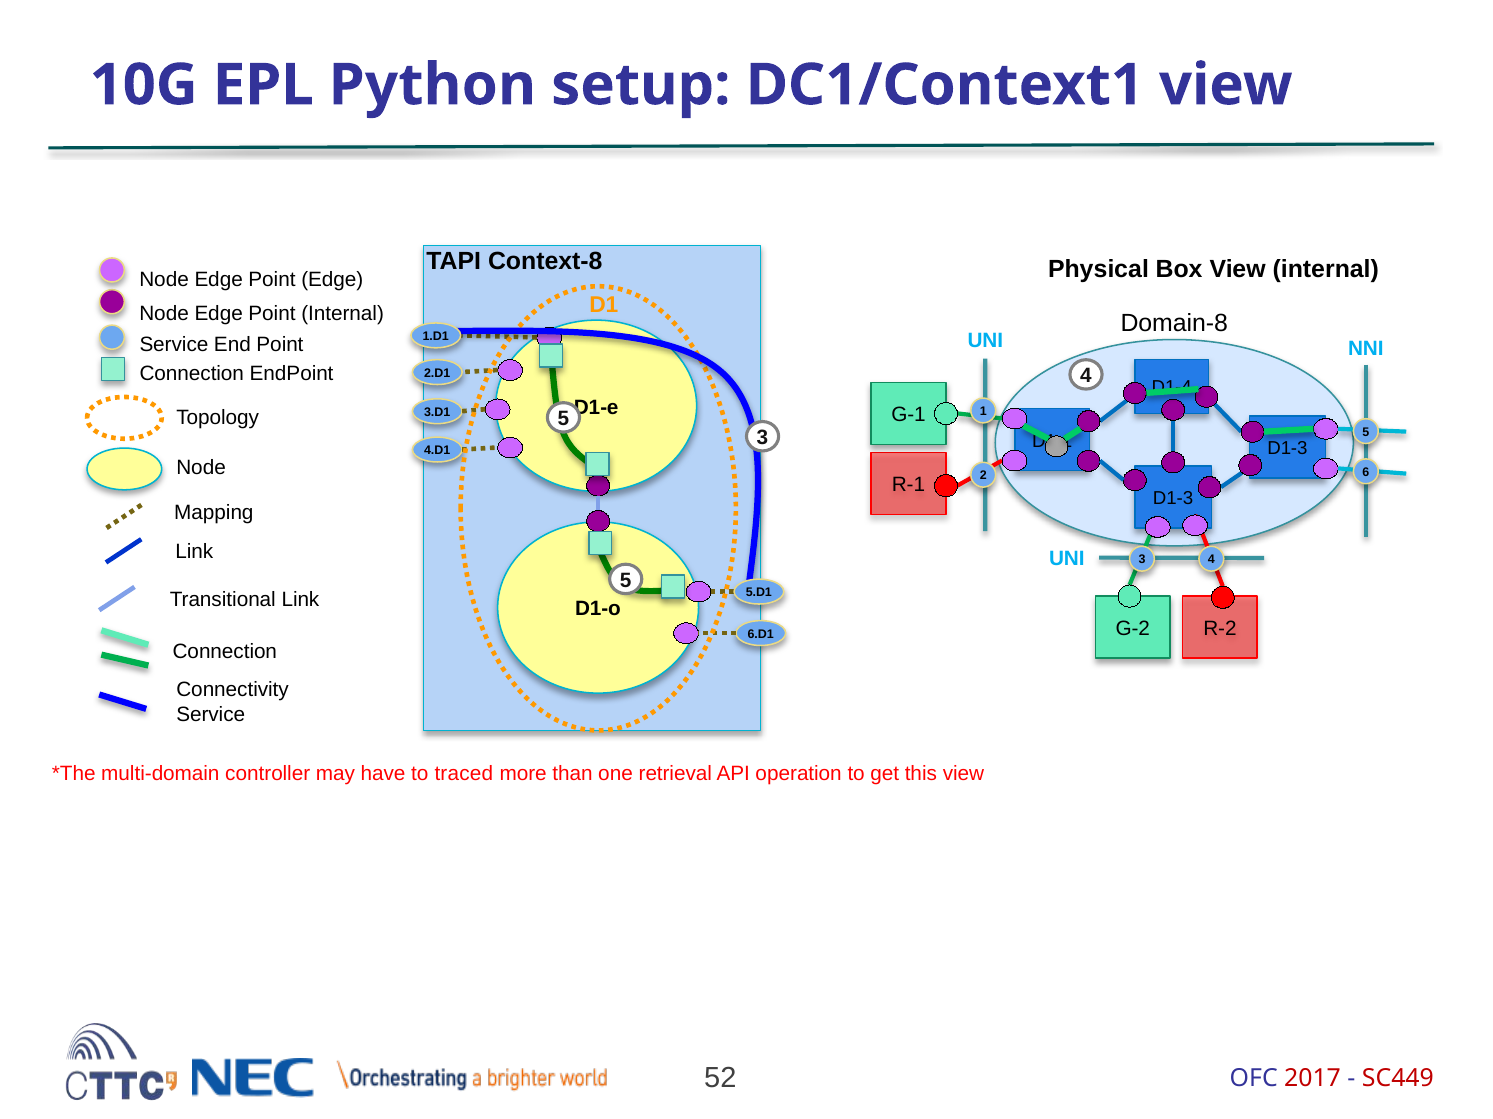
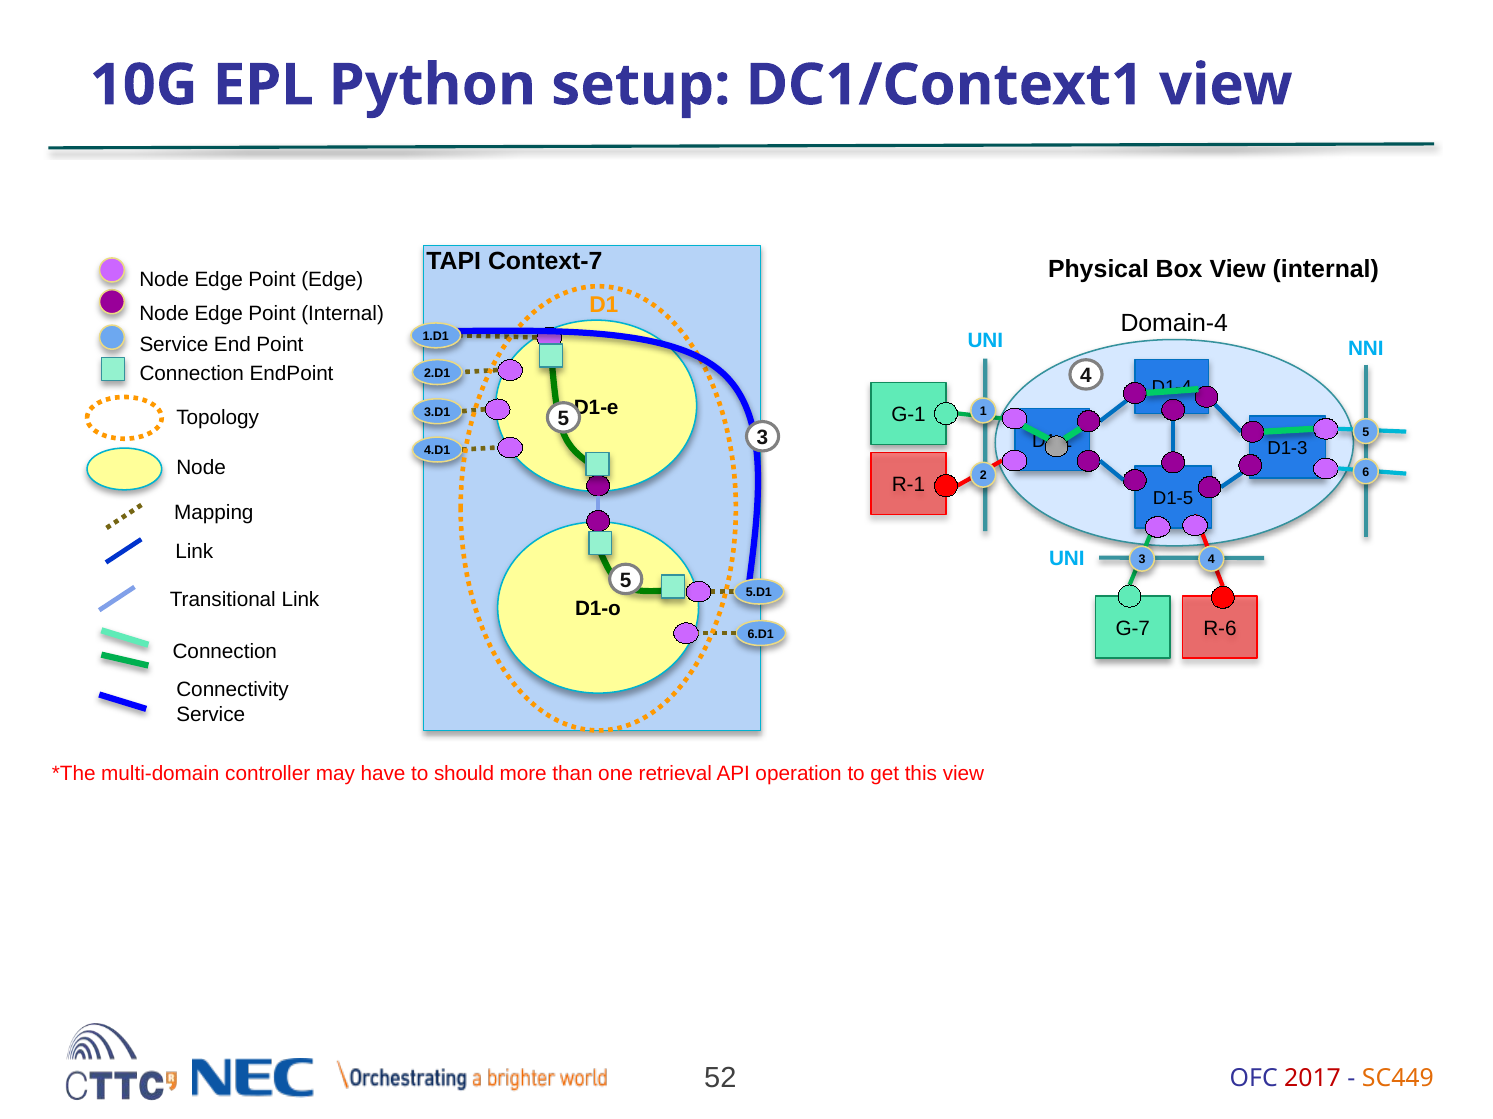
Context-8: Context-8 -> Context-7 (545, 262)
Domain-8: Domain-8 -> Domain-4 (1174, 323)
D1-3: D1-3 -> D1-5 (1173, 499)
G-2: G-2 -> G-7 (1133, 629)
R-2: R-2 -> R-6 (1220, 629)
traced: traced -> should (464, 774)
SC449 colour: red -> orange (1398, 1079)
